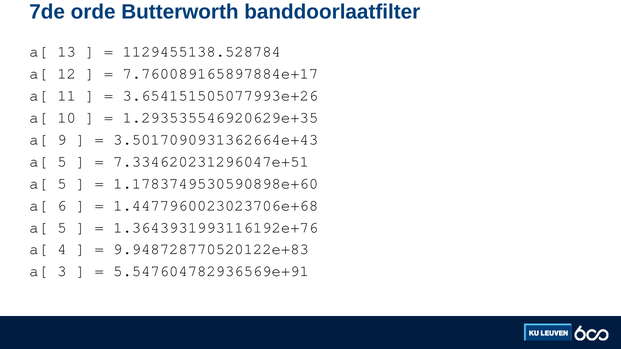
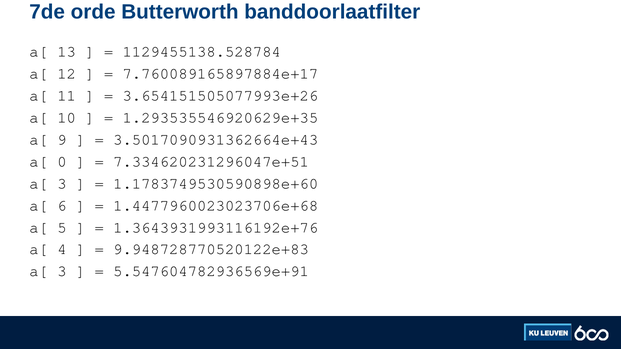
5: 5 -> 0 (62, 162)
5: 5 -> 3 (62, 184)
